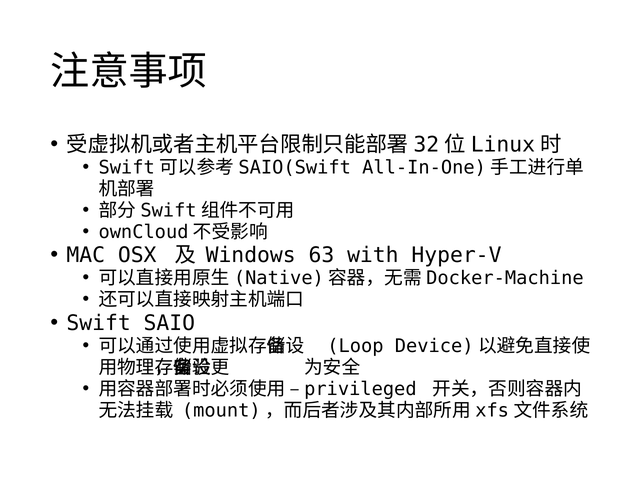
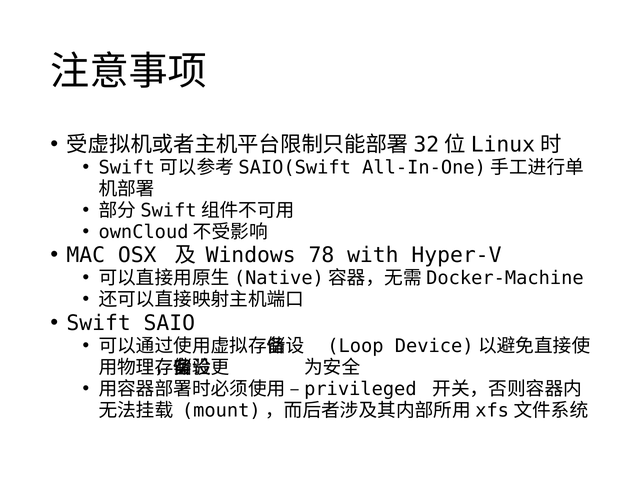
63: 63 -> 78 (321, 255)
